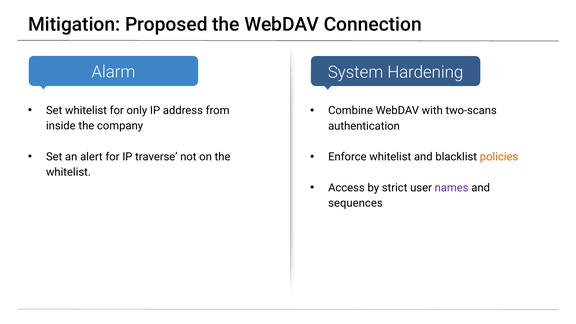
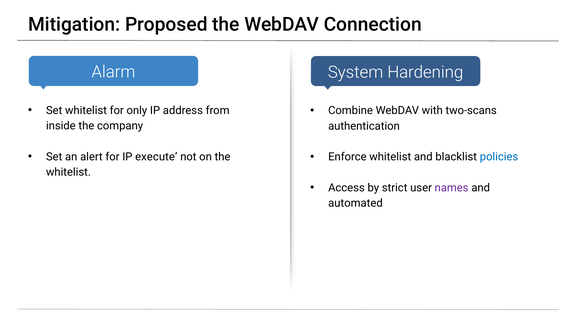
traverse: traverse -> execute (156, 157)
policies colour: orange -> blue (499, 157)
sequences: sequences -> automated (355, 203)
